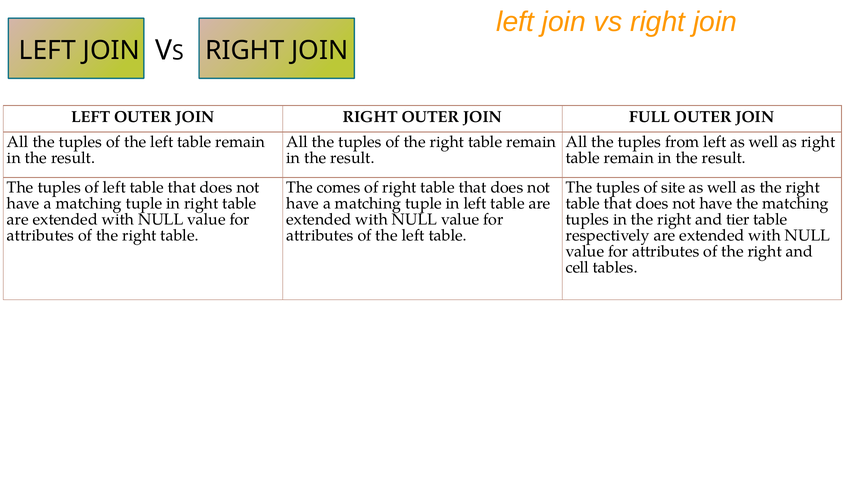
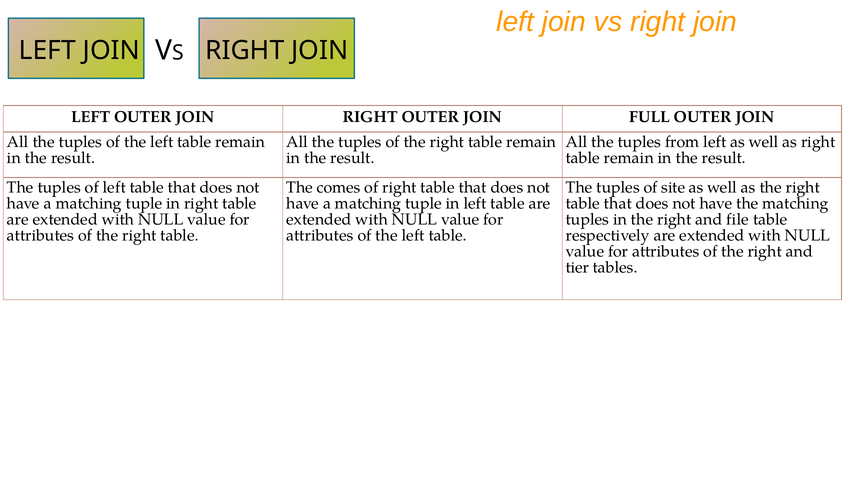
tier: tier -> file (738, 220)
cell: cell -> tier (577, 268)
